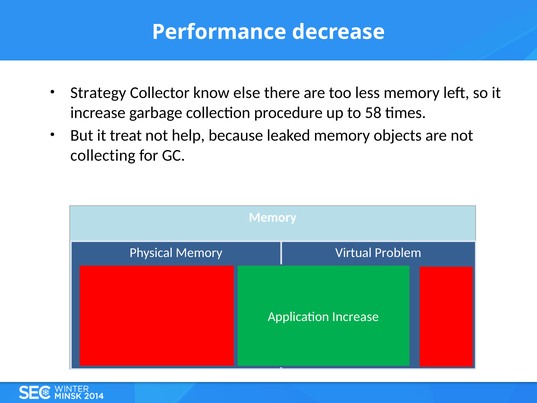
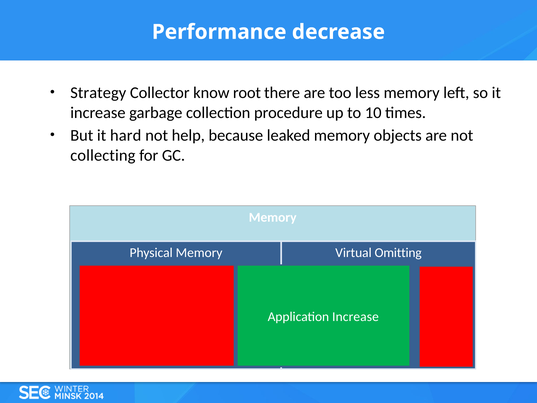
else: else -> root (247, 93)
58: 58 -> 10 (373, 113)
treat: treat -> hard (126, 135)
Problem: Problem -> Omitting (398, 253)
